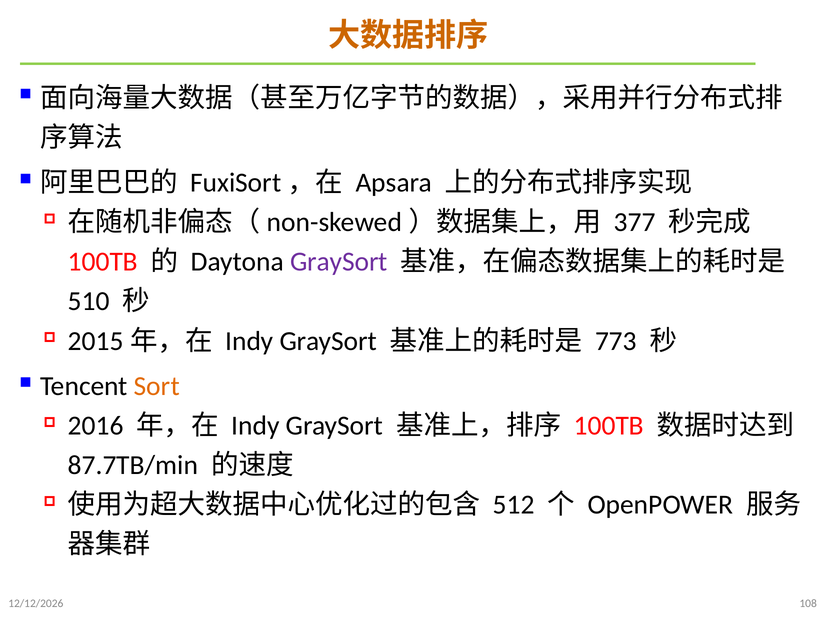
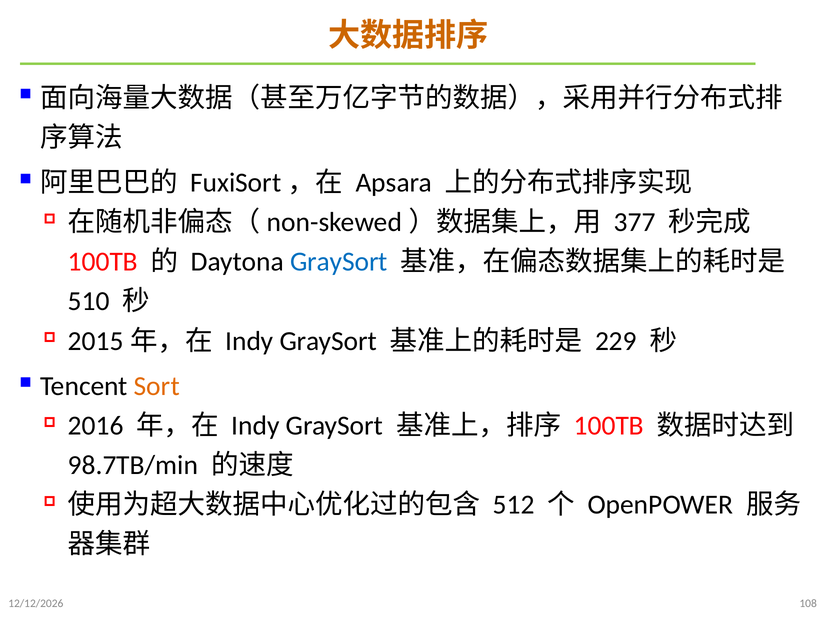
GraySort colour: purple -> blue (339, 262)
773: 773 -> 229 (616, 341)
87.7TB/min: 87.7TB/min -> 98.7TB/min (133, 466)
